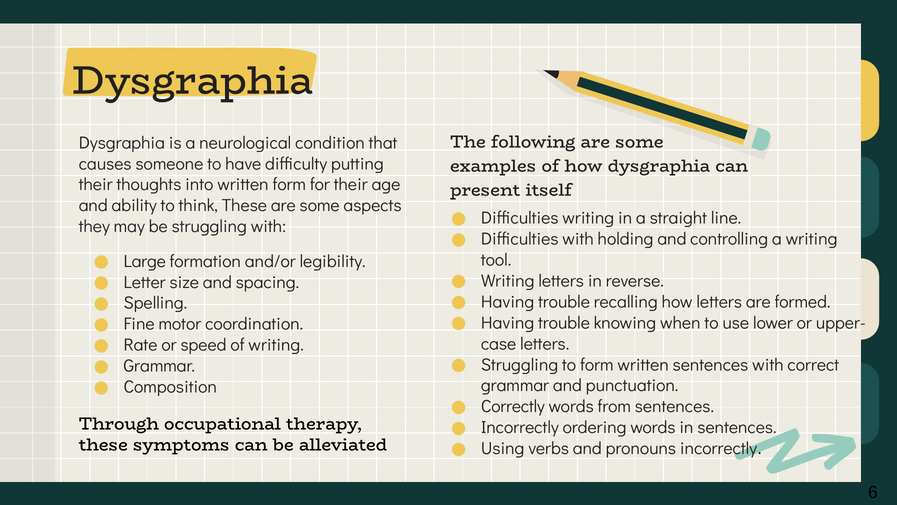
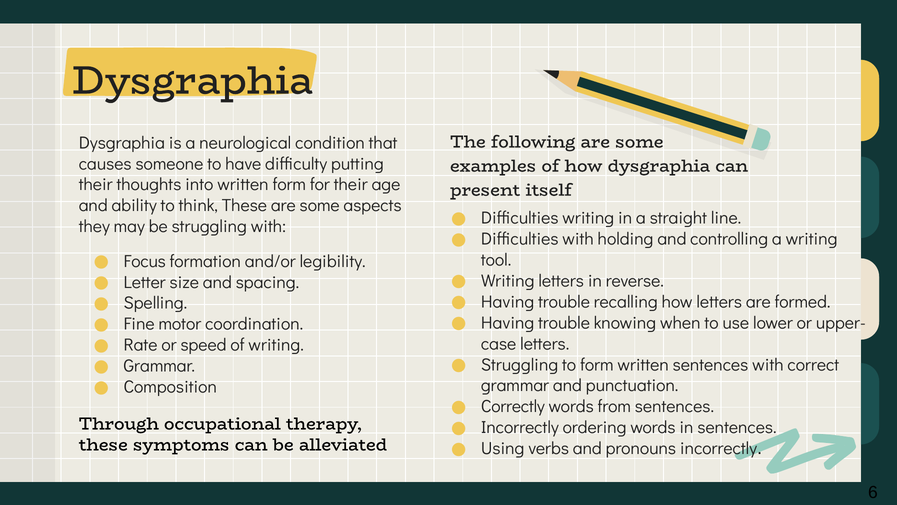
Large: Large -> Focus (145, 261)
